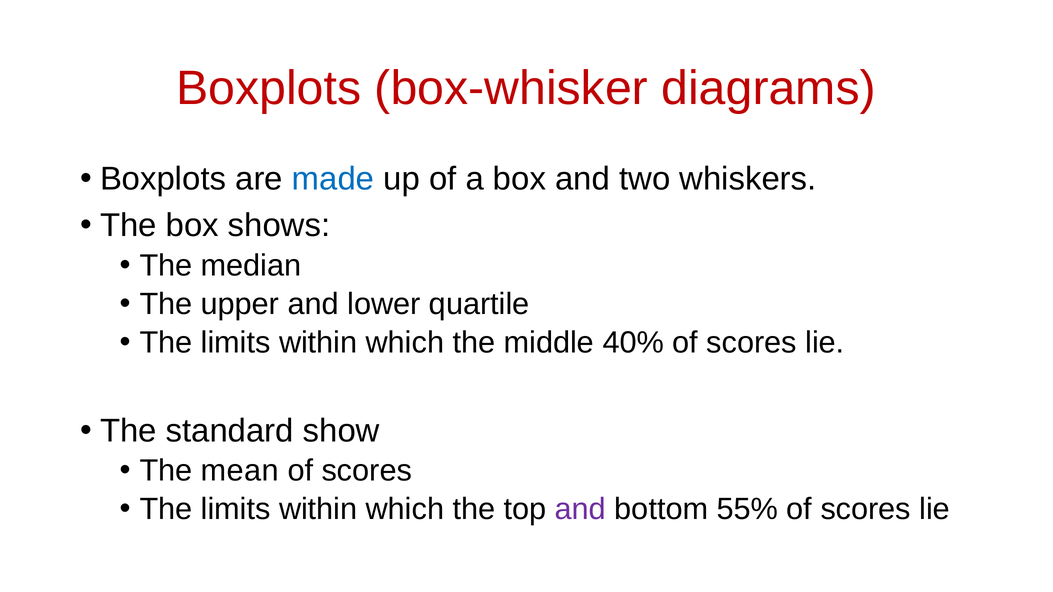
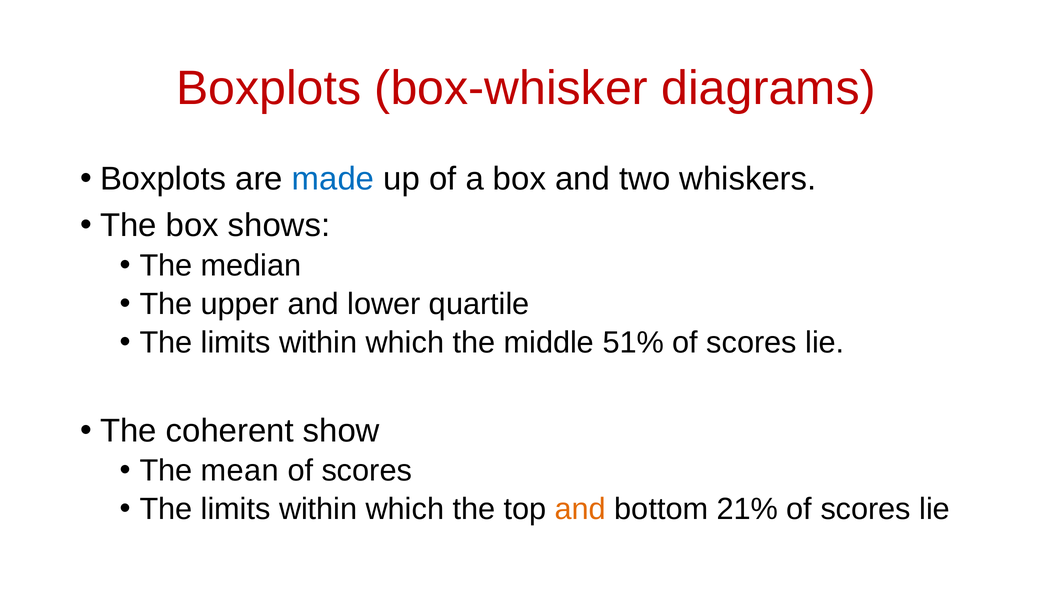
40%: 40% -> 51% (633, 343)
standard: standard -> coherent (230, 431)
and colour: purple -> orange (580, 510)
55%: 55% -> 21% (747, 510)
